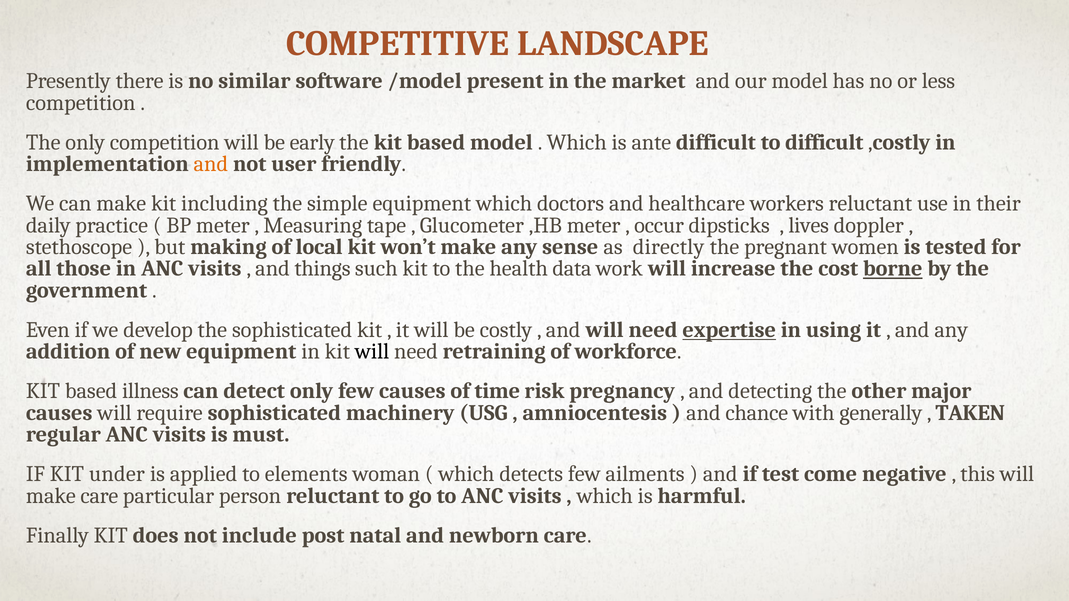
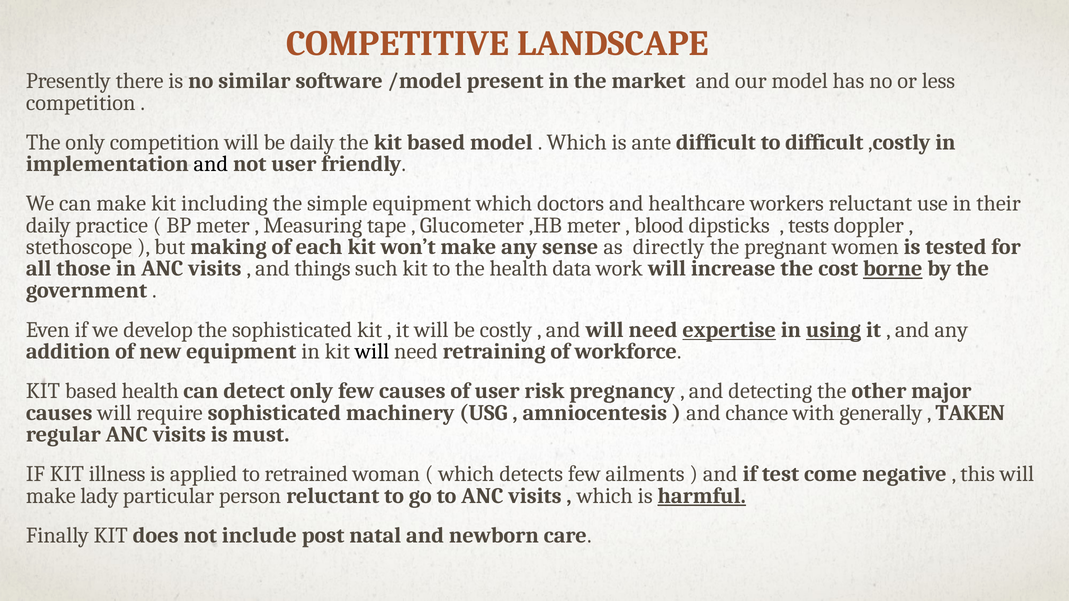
be early: early -> daily (312, 142)
and colour: orange -> black (211, 164)
occur: occur -> blood (659, 225)
lives: lives -> tests (809, 225)
local: local -> each (319, 247)
using underline: none -> present (834, 330)
based illness: illness -> health (150, 391)
of time: time -> user (497, 391)
under: under -> illness (117, 474)
elements: elements -> retrained (306, 474)
make care: care -> lady (99, 496)
harmful underline: none -> present (702, 496)
